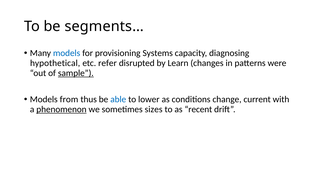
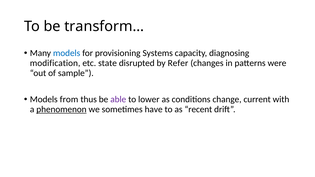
segments…: segments… -> transform… (104, 26)
hypothetical: hypothetical -> modification (55, 63)
refer: refer -> state (108, 63)
Learn: Learn -> Refer (178, 63)
sample underline: present -> none (76, 73)
able colour: blue -> purple (118, 100)
sizes: sizes -> have (154, 109)
